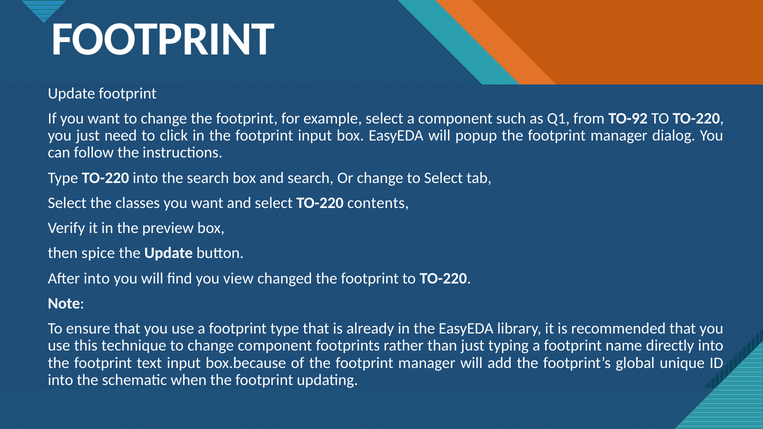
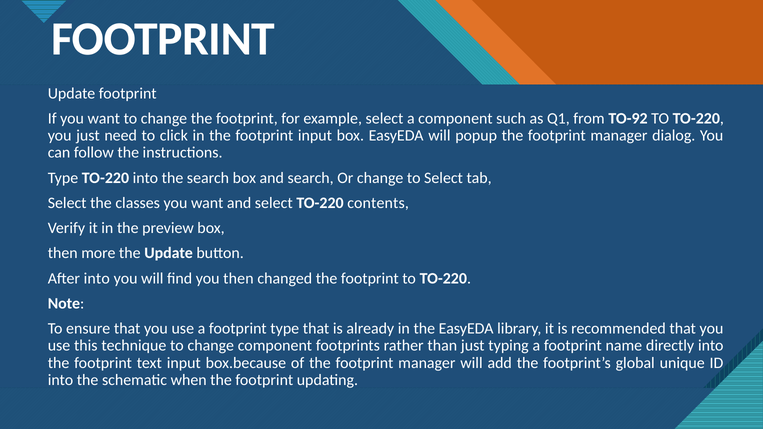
spice: spice -> more (98, 253)
you view: view -> then (238, 278)
